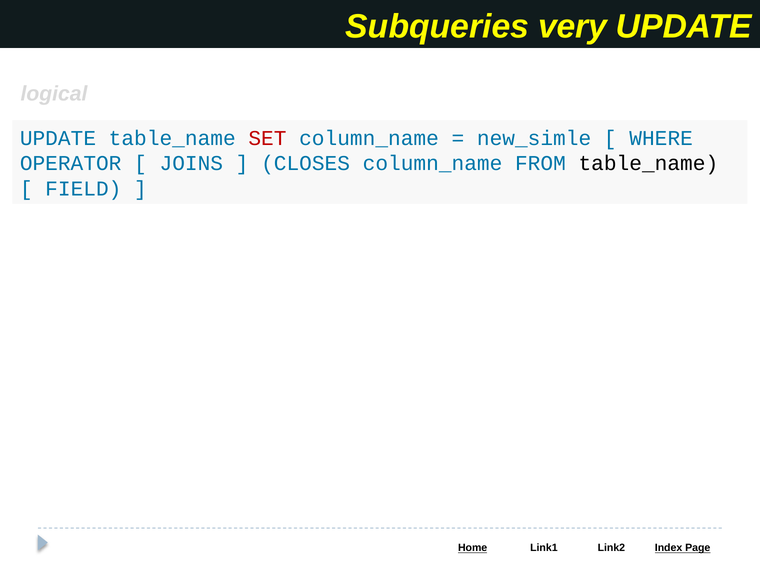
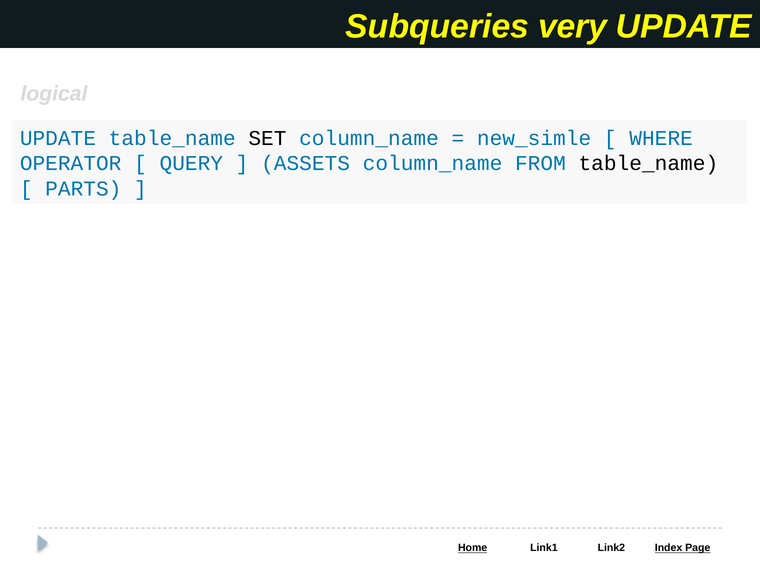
SET colour: red -> black (267, 138)
JOINS: JOINS -> QUERY (191, 163)
CLOSES: CLOSES -> ASSETS (306, 163)
FIELD: FIELD -> PARTS (83, 189)
